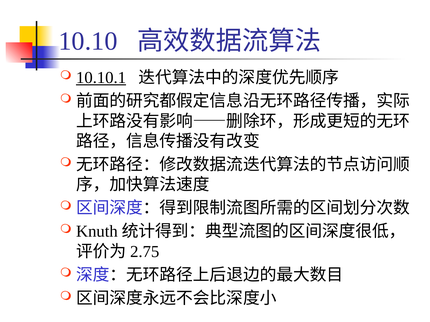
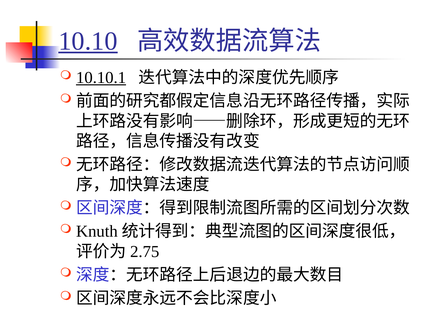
10.10 underline: none -> present (88, 41)
